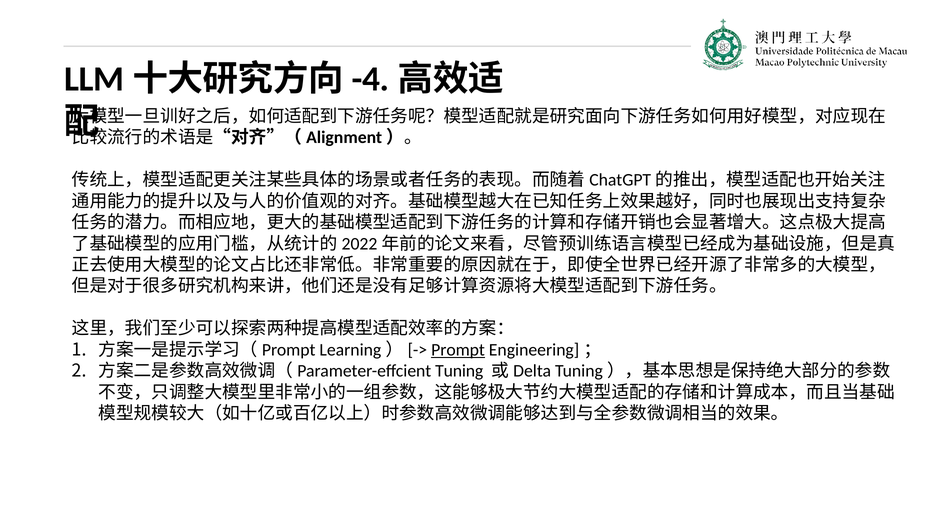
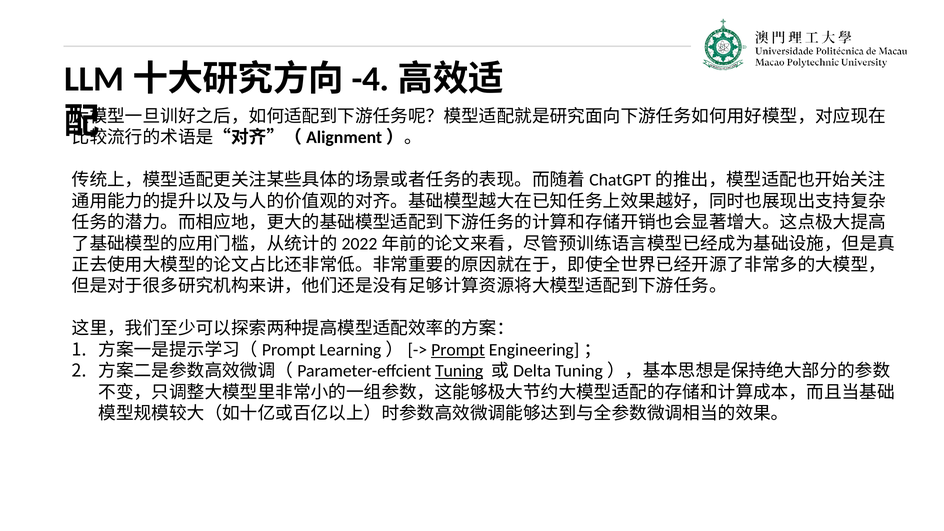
Tuning underline: none -> present (459, 371)
